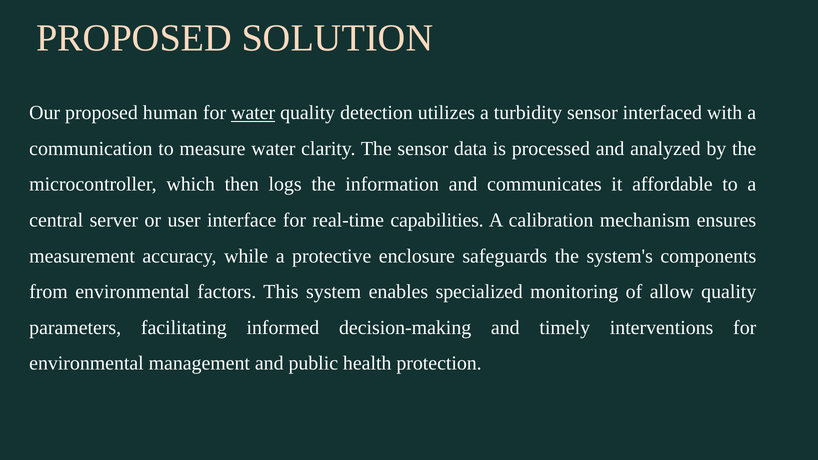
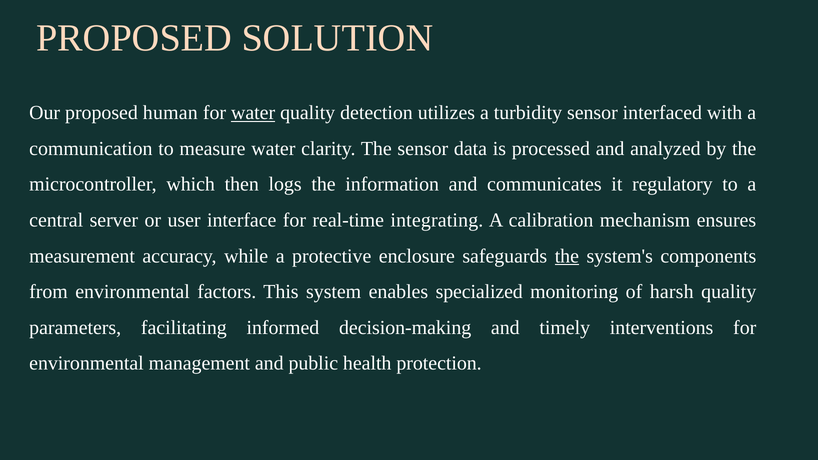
affordable: affordable -> regulatory (672, 184)
capabilities: capabilities -> integrating (437, 220)
the underline: none -> present (567, 256)
allow: allow -> harsh (672, 292)
